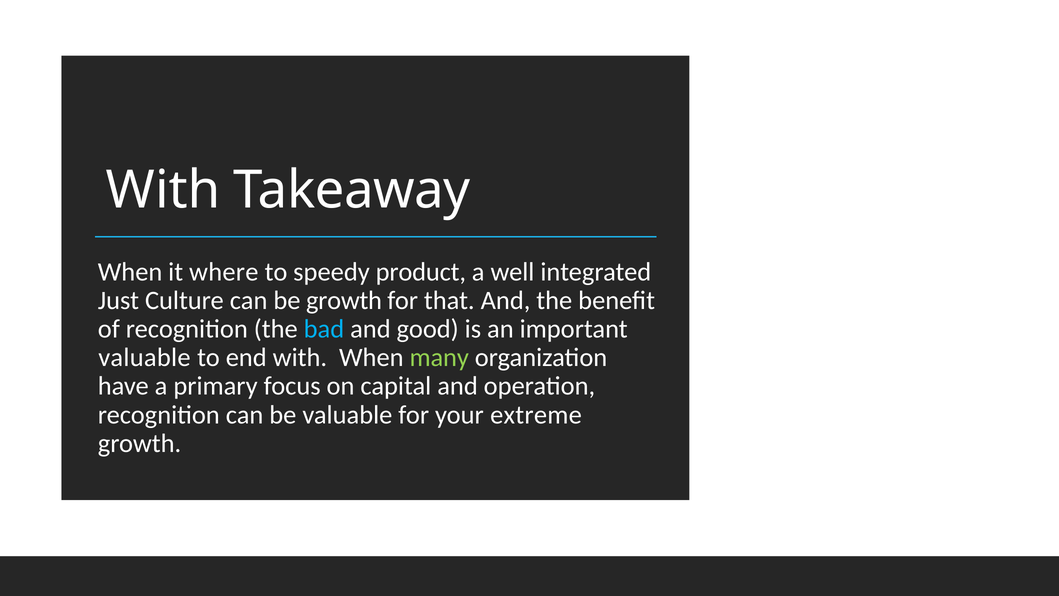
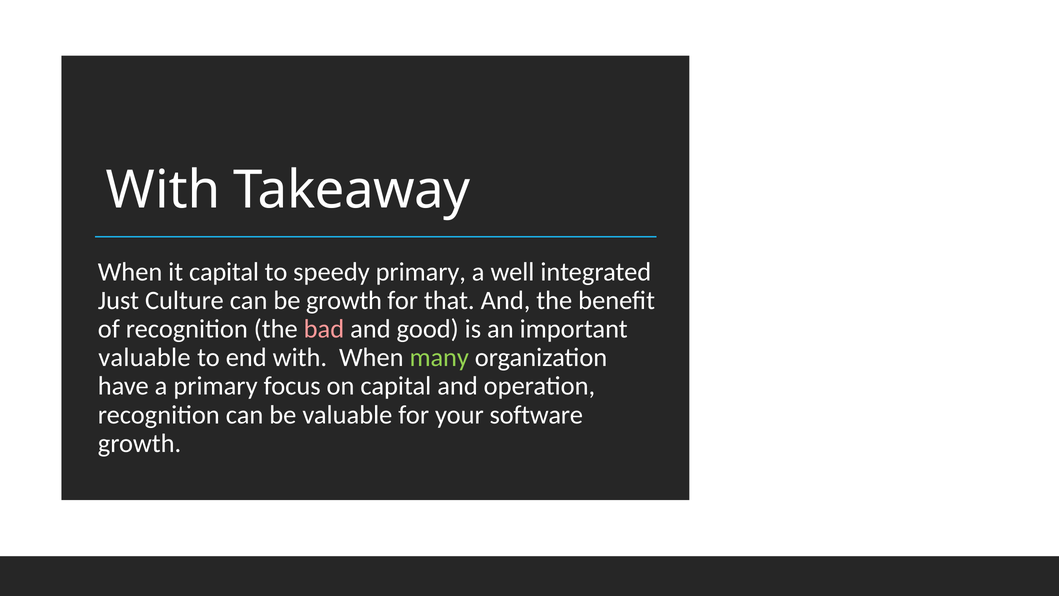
it where: where -> capital (224, 272)
speedy product: product -> primary (421, 272)
bad colour: light blue -> pink (324, 329)
extreme: extreme -> software (536, 415)
